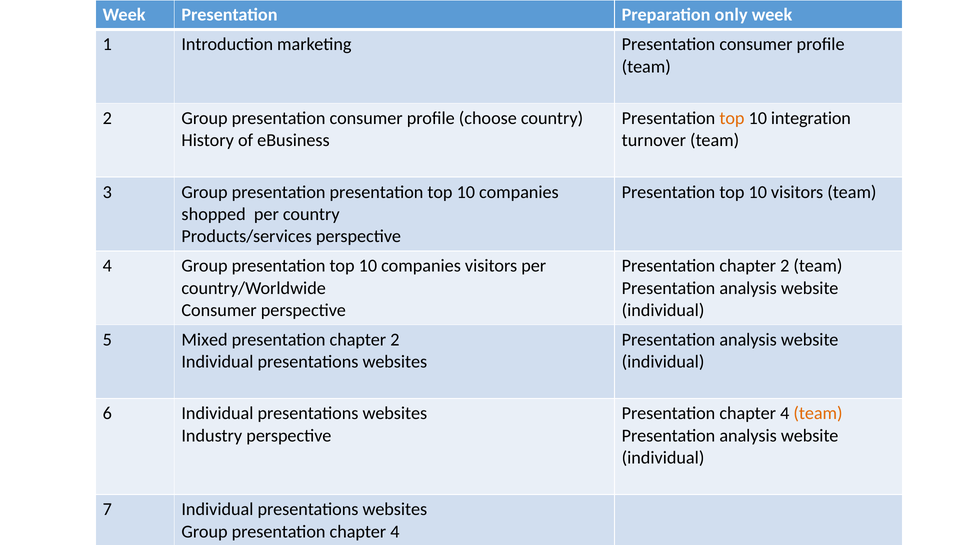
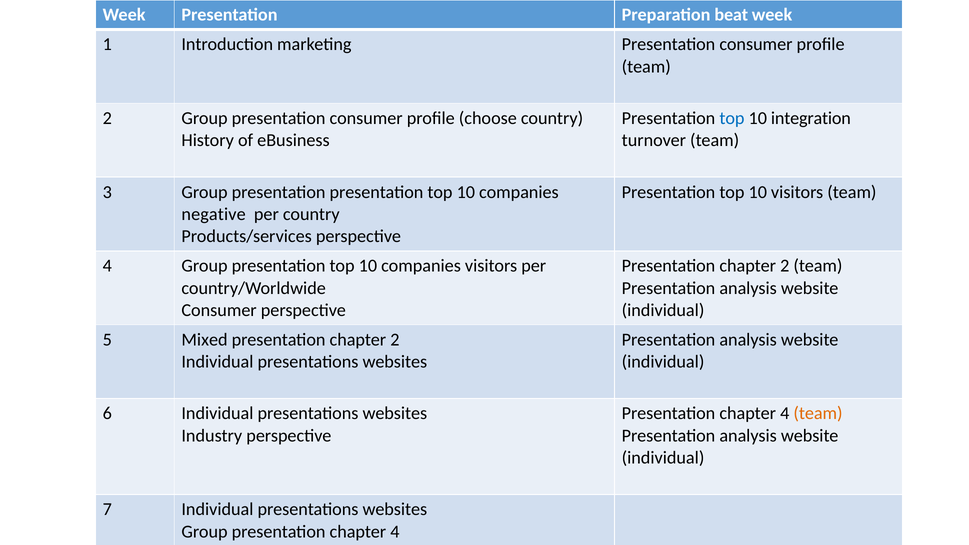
only: only -> beat (731, 15)
top colour: orange -> blue (732, 118)
shopped: shopped -> negative (214, 214)
